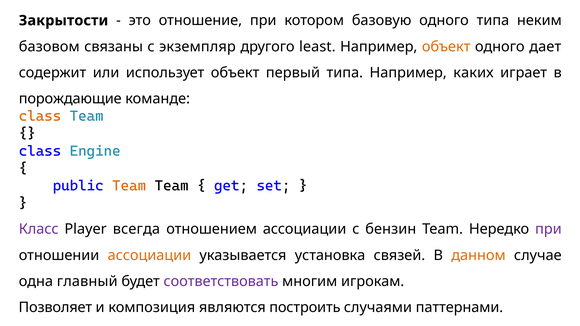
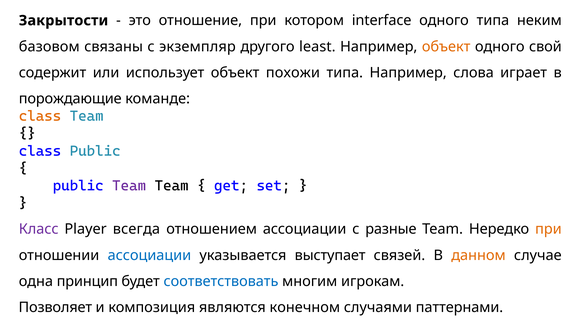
базовую: базовую -> interface (382, 21)
дает: дает -> свой (545, 47)
первый: первый -> похожи (293, 73)
каких: каких -> слова (474, 73)
class Engine: Engine -> Public (95, 151)
Team colour: orange -> purple (129, 186)
бензин: бензин -> разные (391, 229)
при colour: purple -> orange (548, 229)
ассоциации colour: orange -> blue (149, 255)
установка: установка -> выступает (330, 255)
главный: главный -> принцип (87, 282)
соответствовать colour: purple -> blue (221, 282)
построить: построить -> конечном (305, 308)
